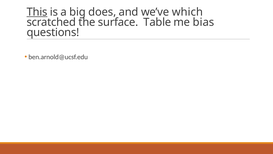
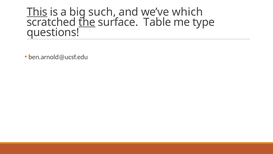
does: does -> such (102, 12)
the underline: none -> present (87, 22)
bias: bias -> type (204, 22)
